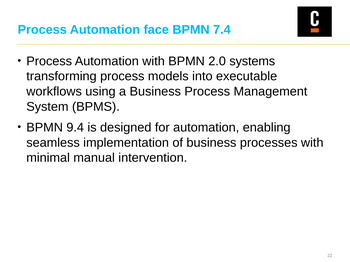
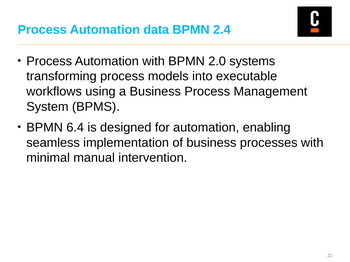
face: face -> data (156, 30)
7.4: 7.4 -> 2.4 (222, 30)
9.4: 9.4 -> 6.4 (75, 128)
